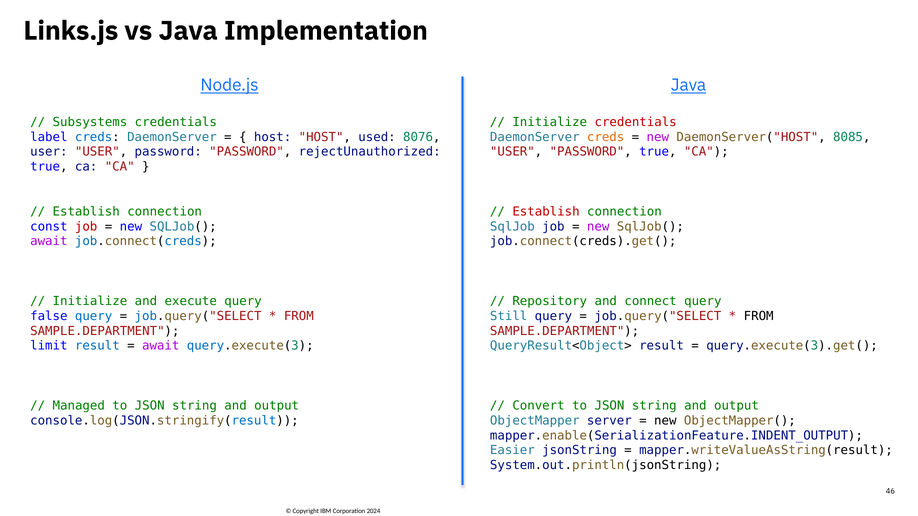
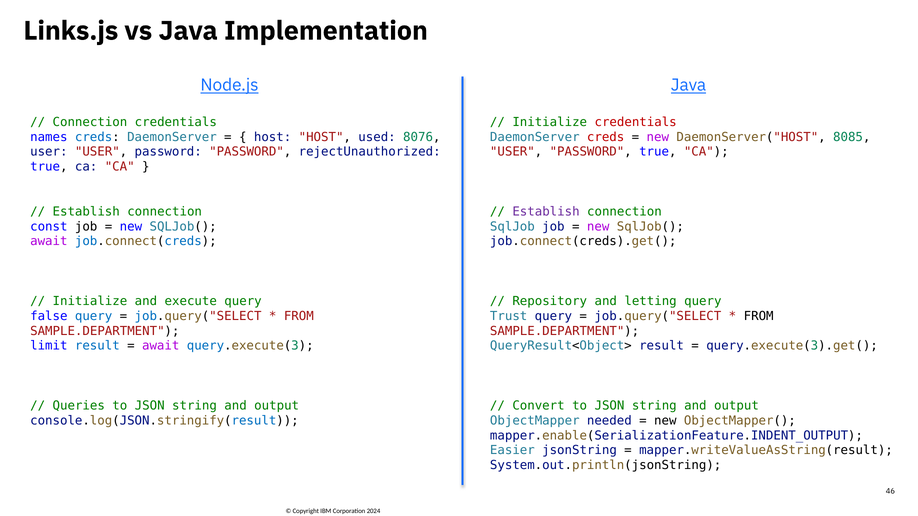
Subsystems: Subsystems -> Connection (90, 122)
label: label -> names (49, 137)
creds colour: orange -> red (606, 137)
Establish colour: red -> purple (546, 212)
job colour: red -> black (86, 227)
connect: connect -> letting (651, 301)
Still: Still -> Trust (509, 316)
Managed: Managed -> Queries (79, 406)
server: server -> needed (609, 421)
